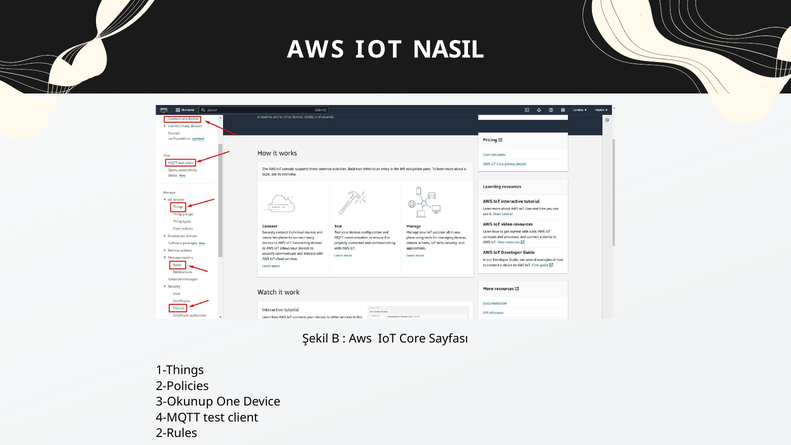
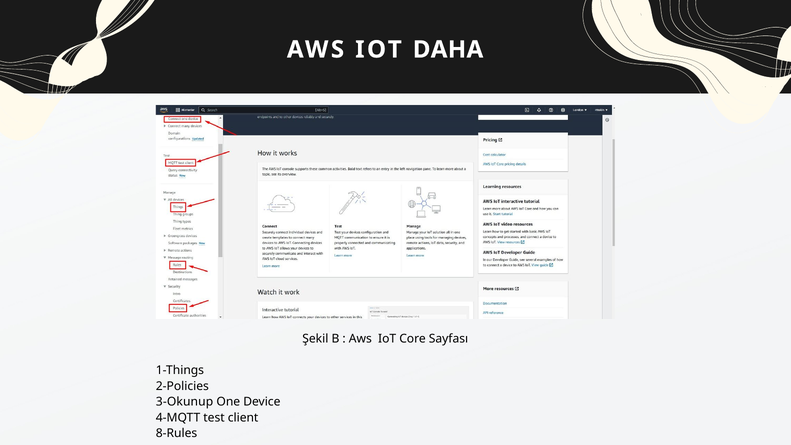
NASIL: NASIL -> DAHA (448, 50)
2-Rules: 2-Rules -> 8-Rules (177, 433)
